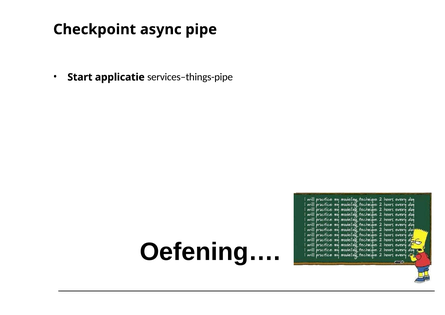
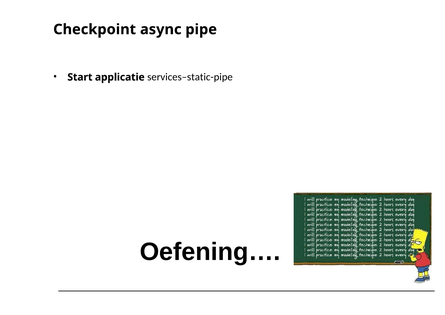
services–things-pipe: services–things-pipe -> services–static-pipe (190, 77)
